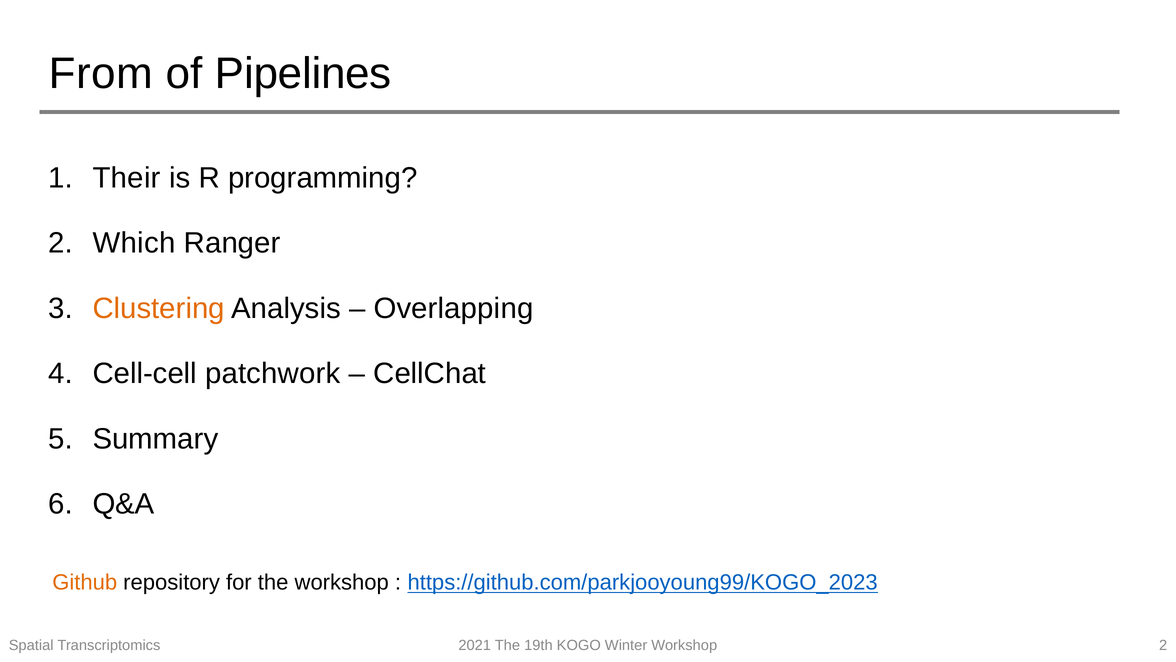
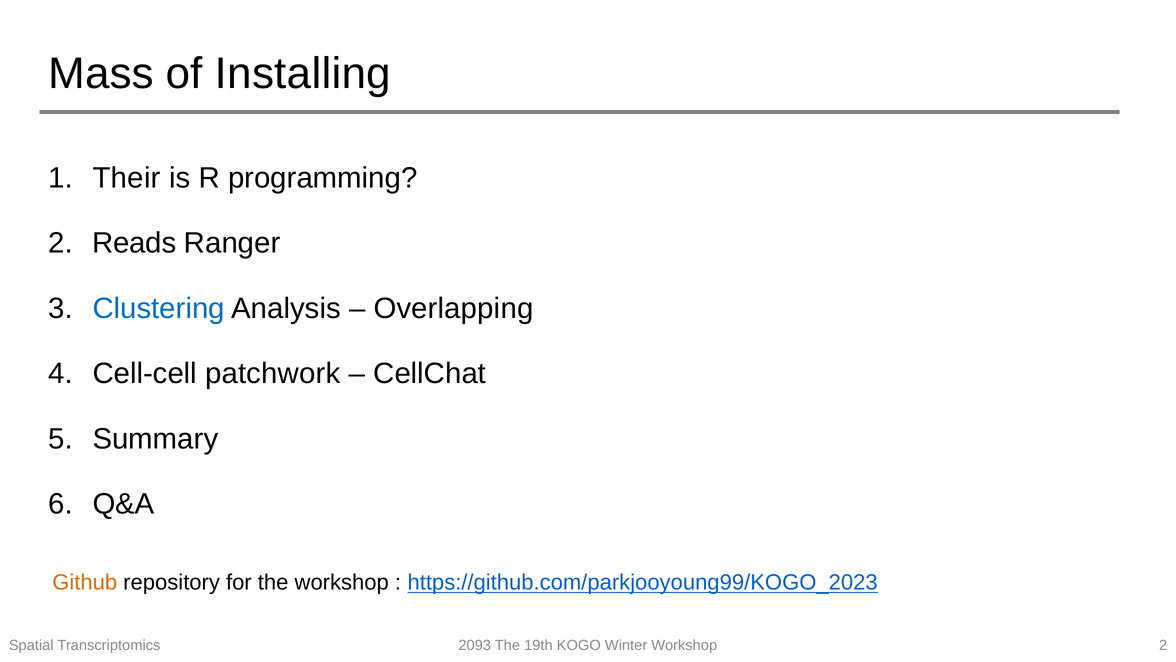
From: From -> Mass (101, 74)
Pipelines: Pipelines -> Installing (303, 74)
Which: Which -> Reads (134, 243)
Clustering colour: orange -> blue (159, 308)
2021: 2021 -> 2093 (475, 645)
